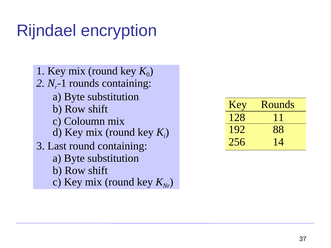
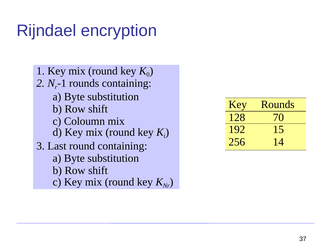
11: 11 -> 70 (278, 118)
88: 88 -> 15 (278, 130)
